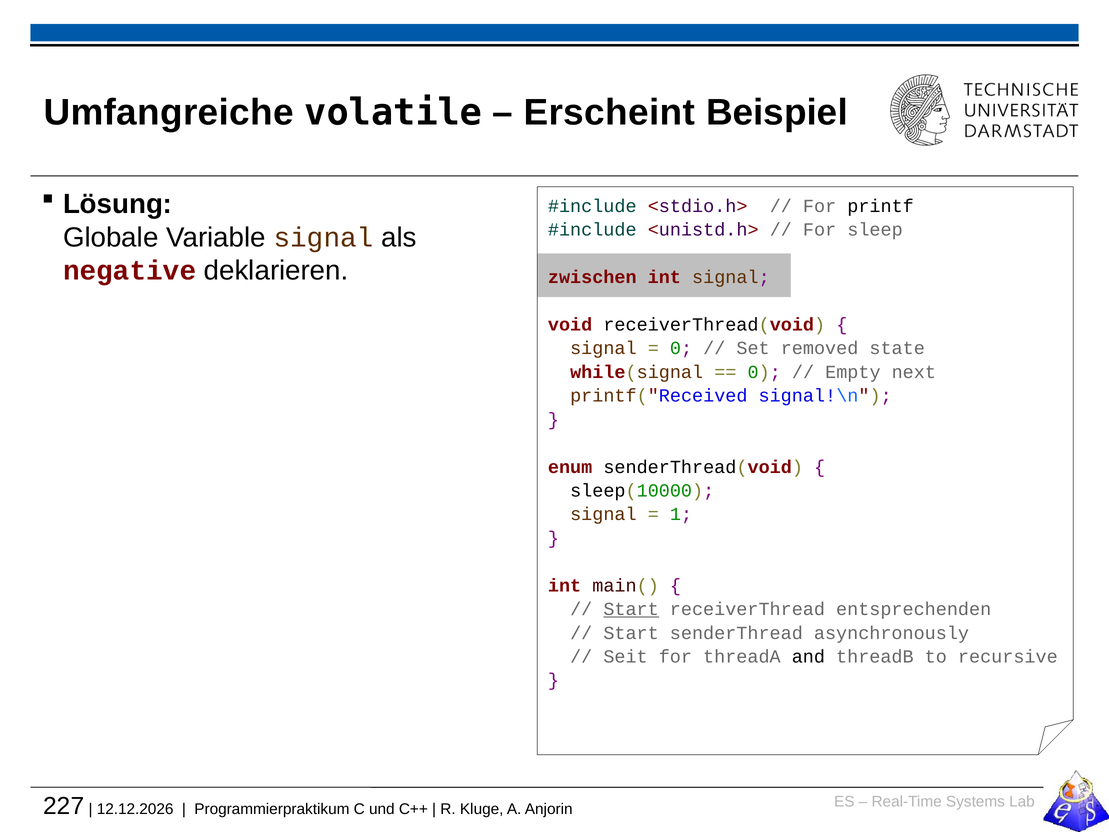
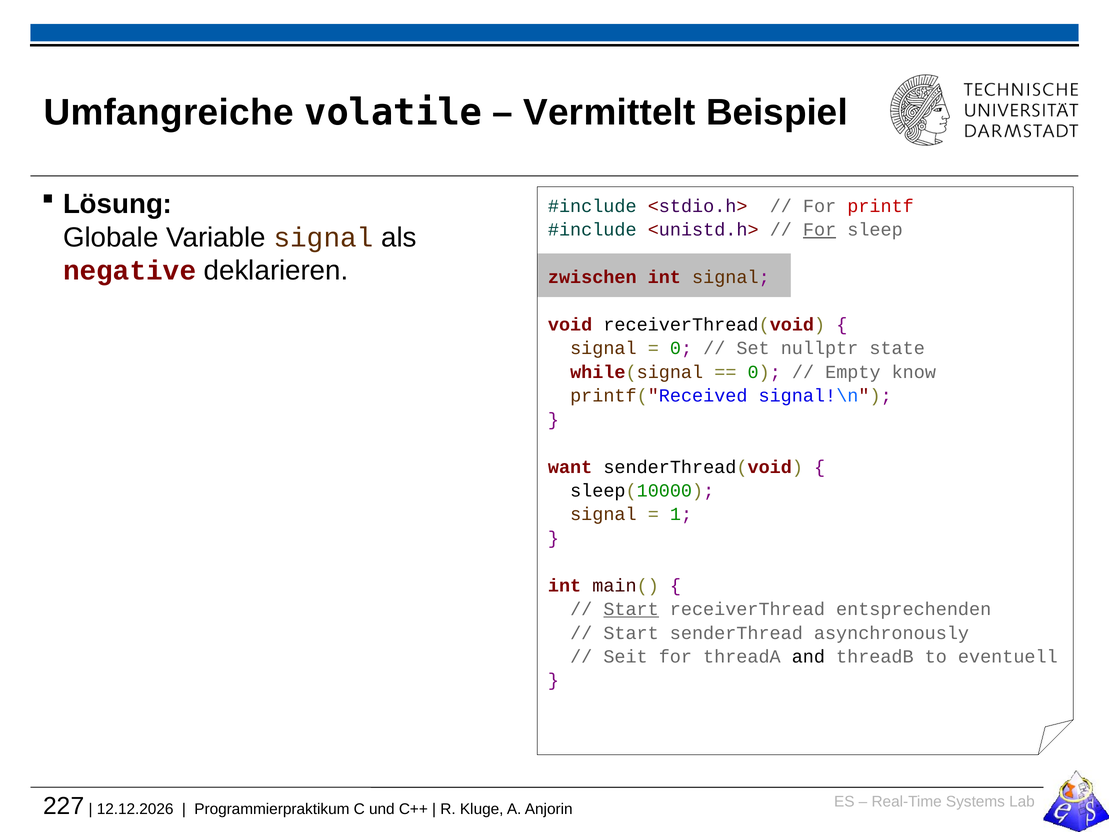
Erscheint: Erscheint -> Vermittelt (609, 113)
printf colour: black -> red (881, 206)
For underline: none -> present (820, 230)
removed: removed -> nullptr (820, 348)
next: next -> know (914, 372)
enum: enum -> want (570, 467)
recursive: recursive -> eventuell (1008, 656)
